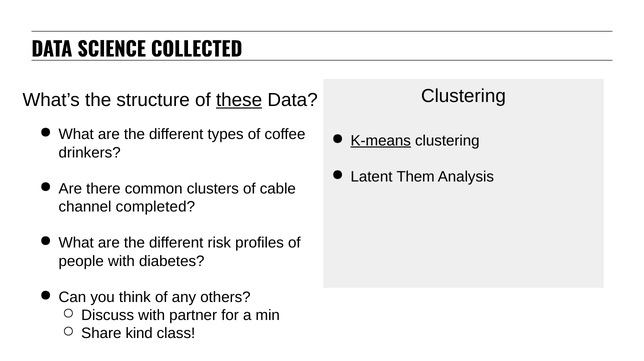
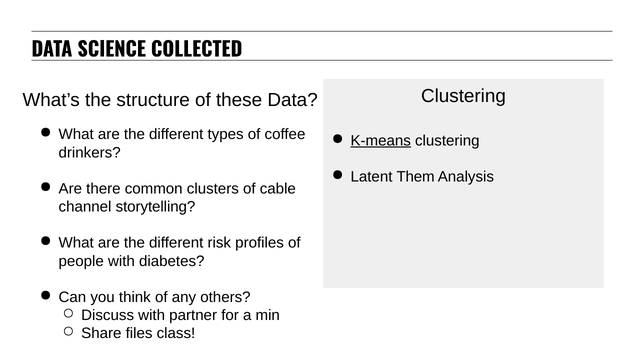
these underline: present -> none (239, 100)
completed: completed -> storytelling (155, 207)
kind: kind -> files (139, 334)
